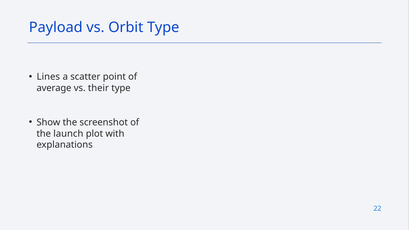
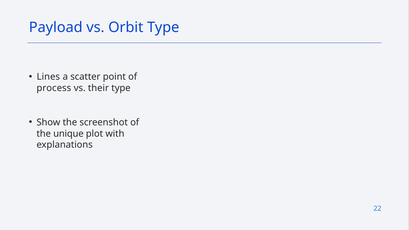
average: average -> process (54, 88)
launch: launch -> unique (68, 134)
